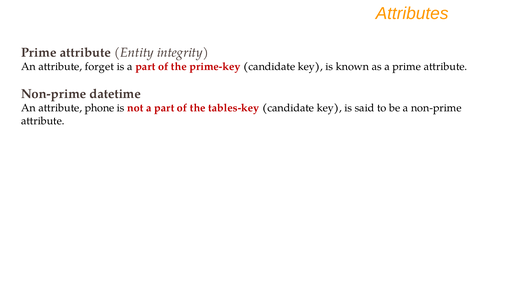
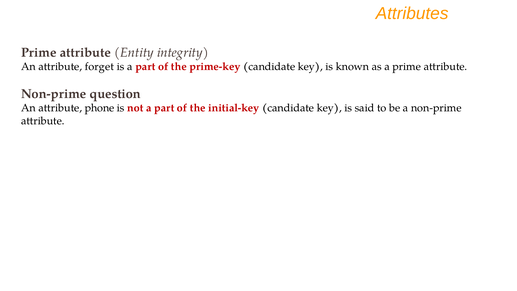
datetime: datetime -> question (115, 94)
tables-key: tables-key -> initial-key (234, 108)
